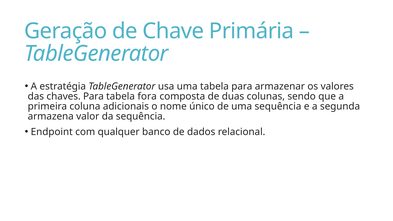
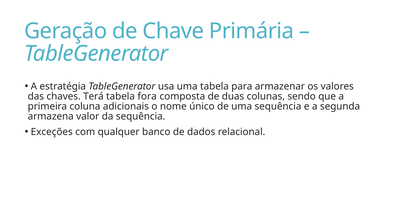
chaves Para: Para -> Terá (93, 96)
Endpoint: Endpoint -> Exceções (52, 132)
